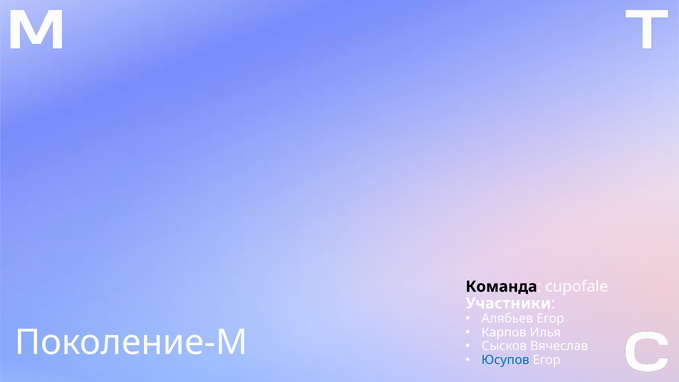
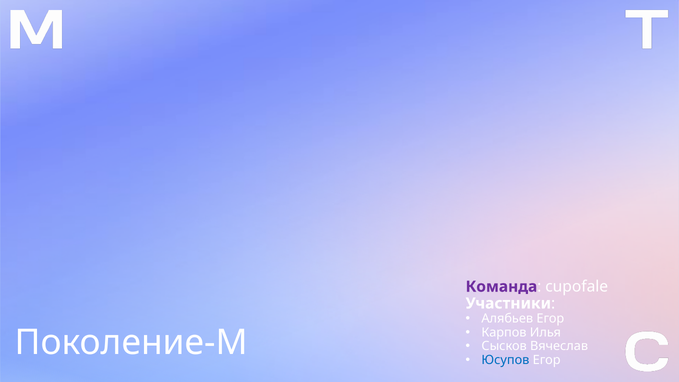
Команда colour: black -> purple (501, 287)
